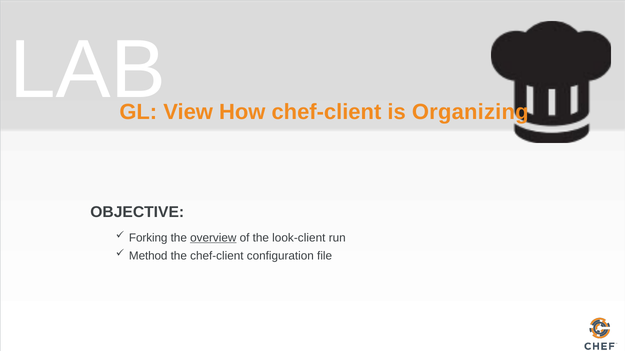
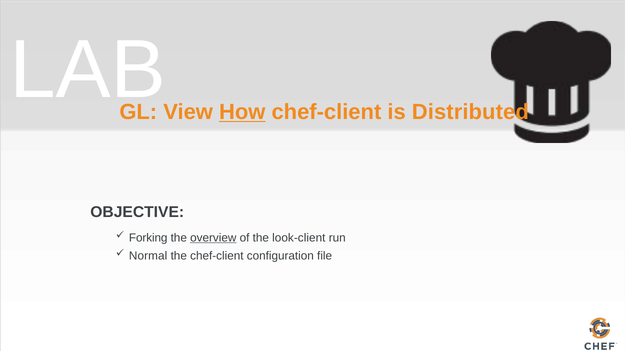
How underline: none -> present (242, 112)
Organizing: Organizing -> Distributed (470, 112)
Method: Method -> Normal (148, 256)
